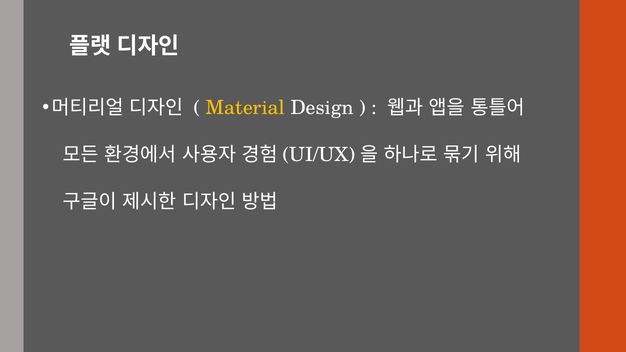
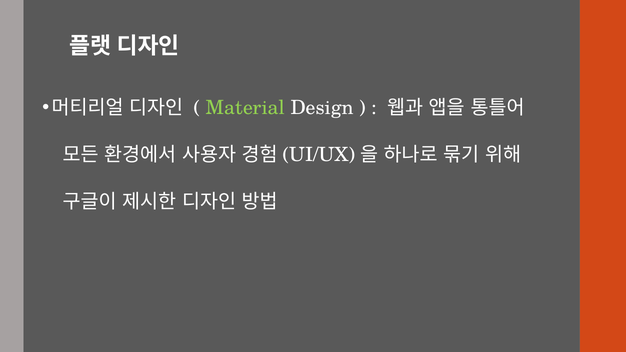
Material colour: yellow -> light green (245, 108)
